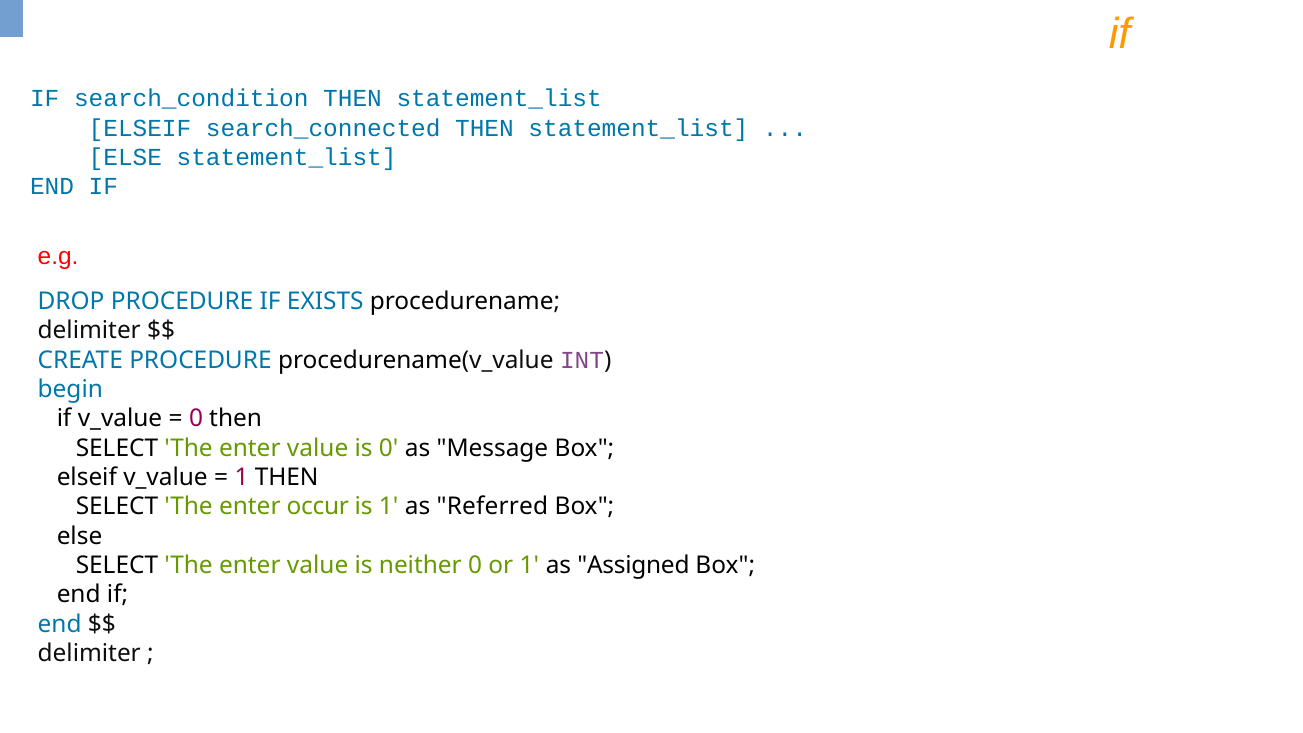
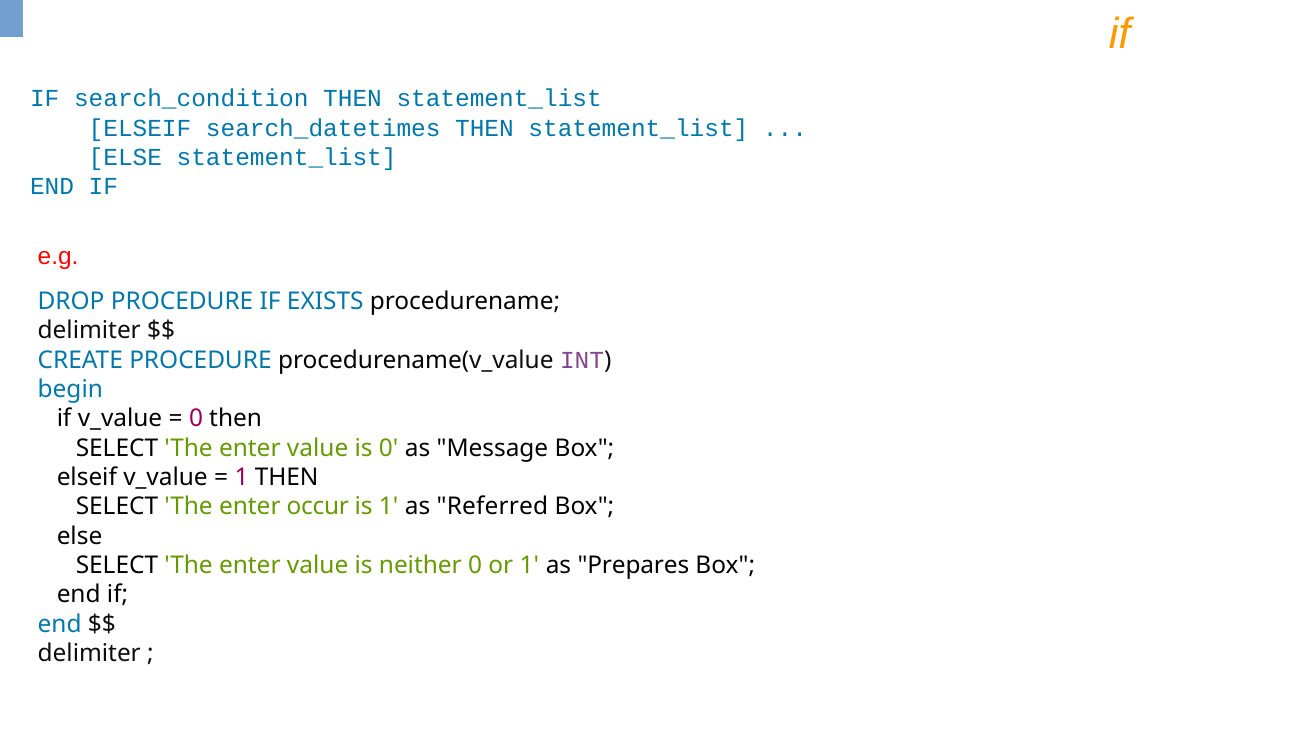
search_connected: search_connected -> search_datetimes (323, 128)
Assigned: Assigned -> Prepares (633, 565)
